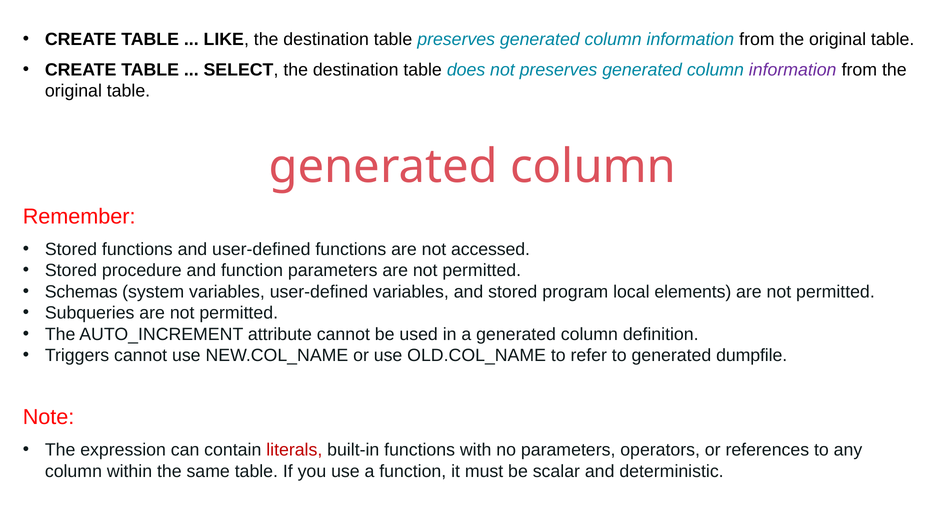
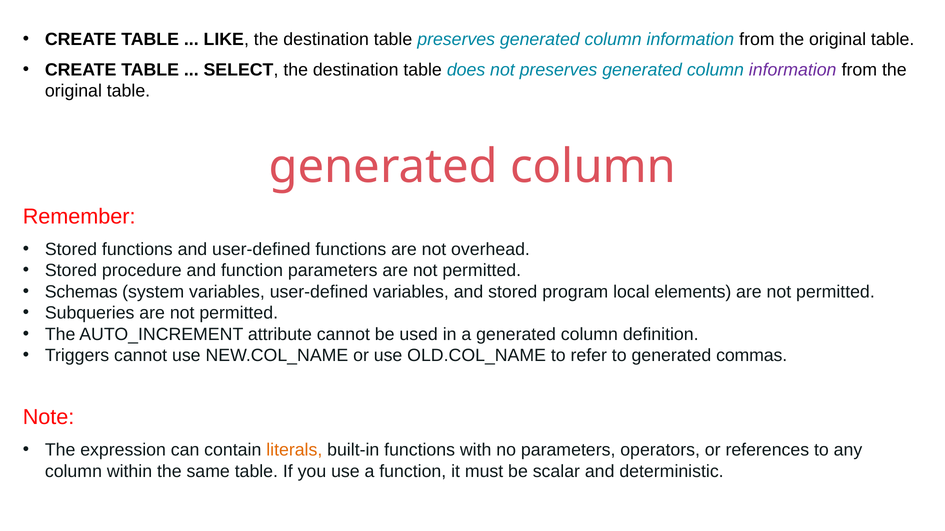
accessed: accessed -> overhead (491, 250)
dumpfile: dumpfile -> commas (752, 356)
literals colour: red -> orange (294, 451)
